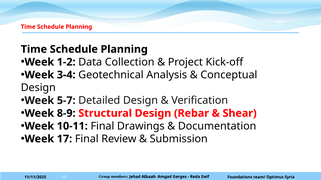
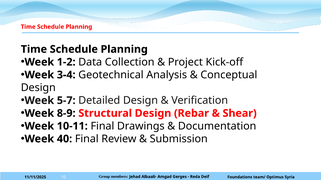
17: 17 -> 40 (64, 139)
